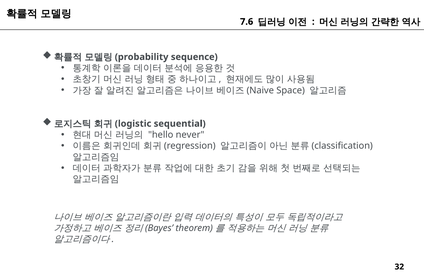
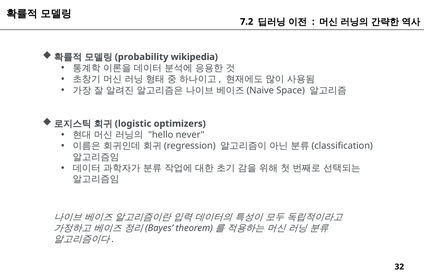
7.6: 7.6 -> 7.2 (247, 22)
sequence: sequence -> wikipedia (194, 57)
sequential: sequential -> optimizers (180, 124)
